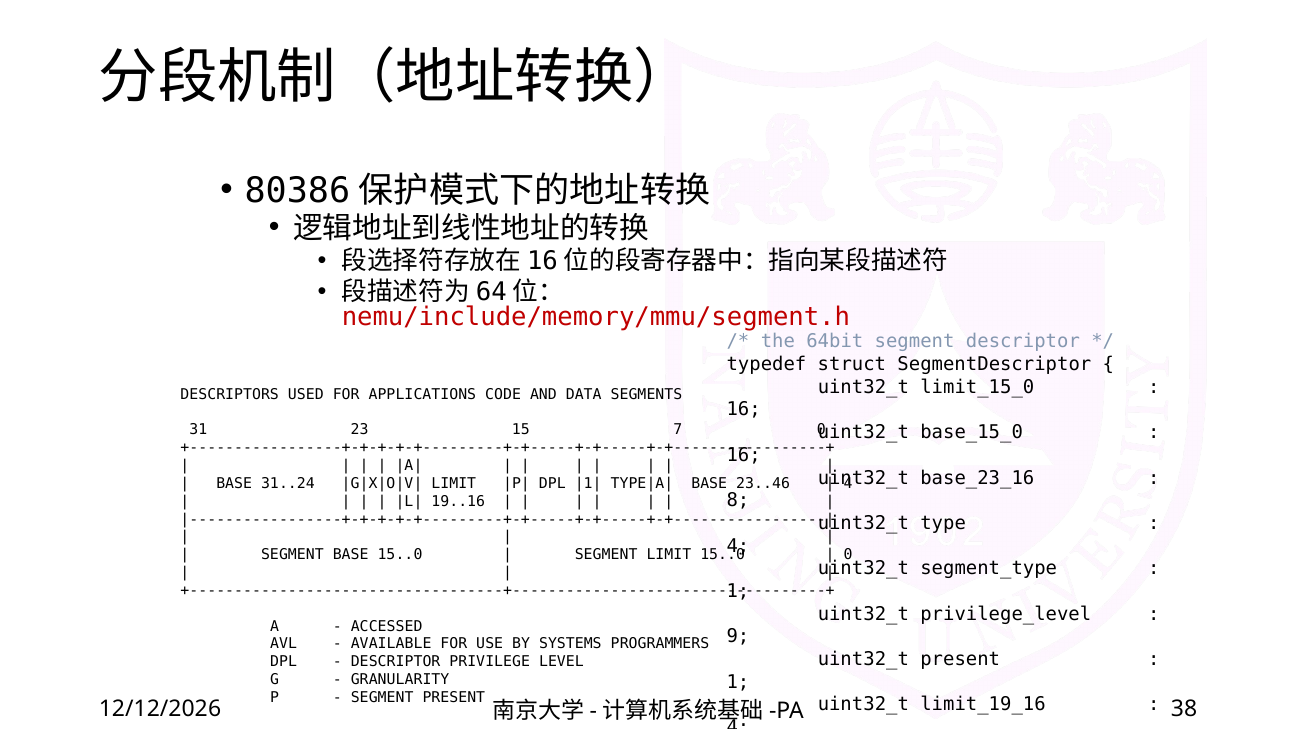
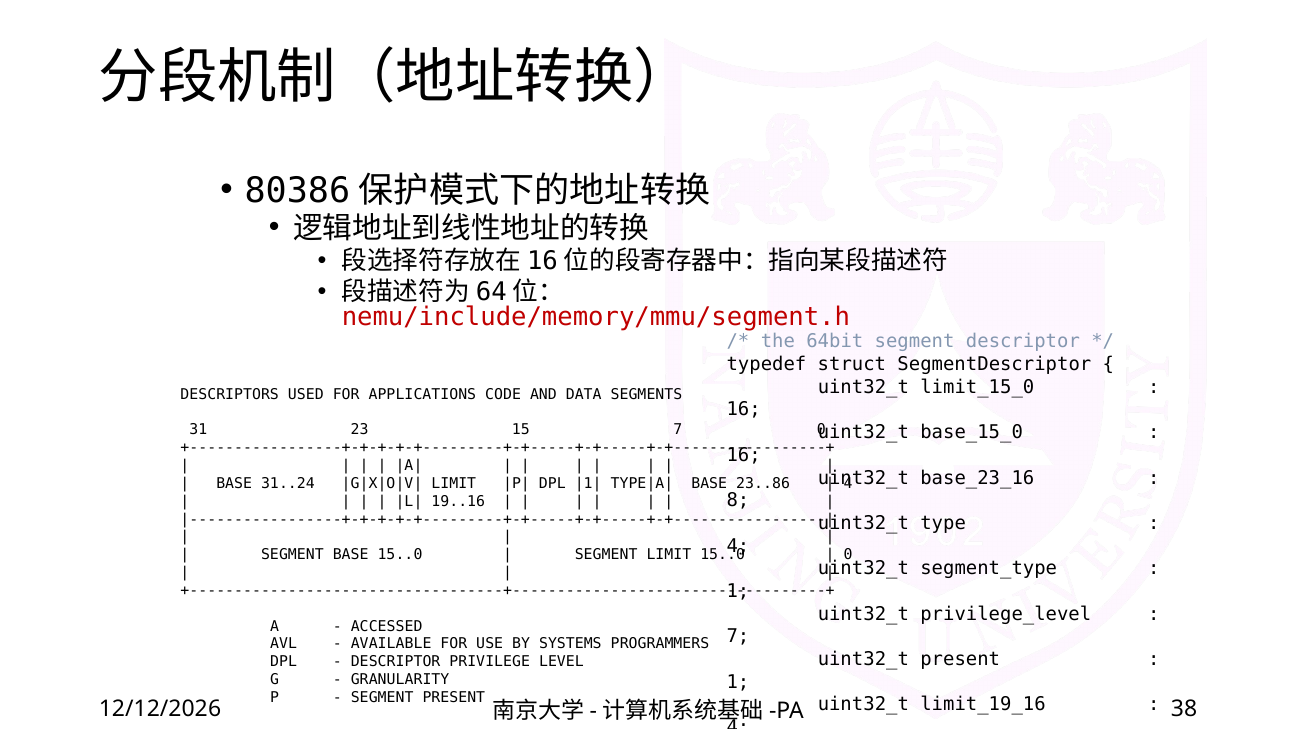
23..46: 23..46 -> 23..86 (763, 484)
9: 9 -> 7 (738, 637)
